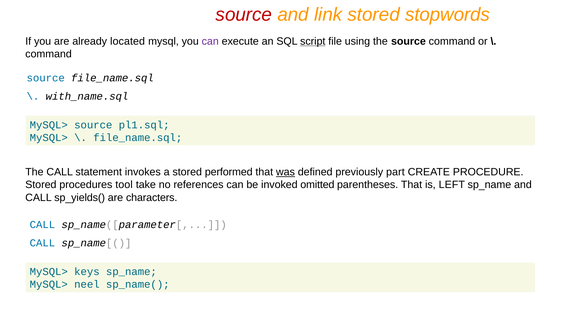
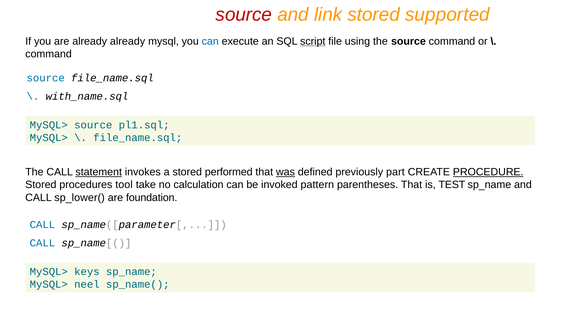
stopwords: stopwords -> supported (447, 15)
already located: located -> already (128, 41)
can colour: purple -> blue (210, 41)
statement underline: none -> present (99, 172)
PROCEDURE underline: none -> present (488, 172)
references: references -> calculation (199, 185)
omitted: omitted -> pattern (317, 185)
LEFT: LEFT -> TEST (452, 185)
sp_yields(: sp_yields( -> sp_lower( (80, 197)
characters: characters -> foundation (152, 197)
